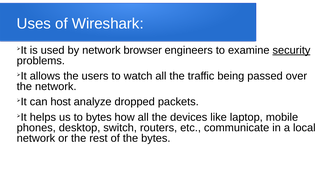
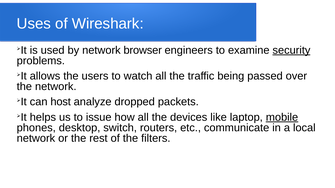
to bytes: bytes -> issue (99, 117)
mobile underline: none -> present (282, 117)
the bytes: bytes -> filters (156, 139)
